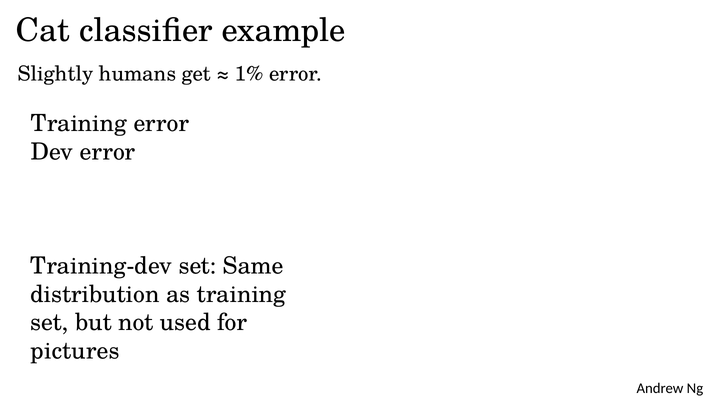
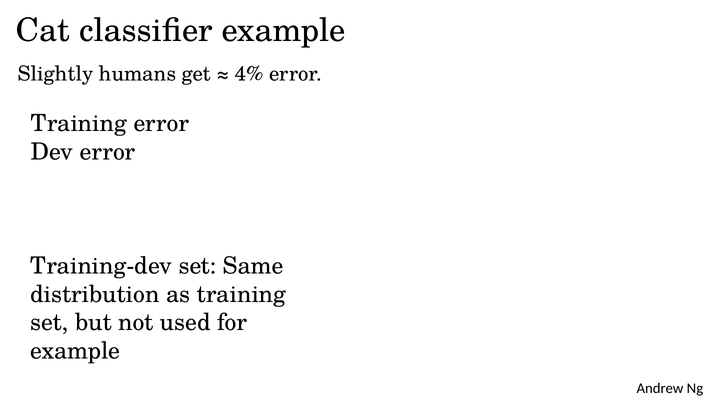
1%: 1% -> 4% (249, 74)
pictures: pictures -> example (75, 351)
